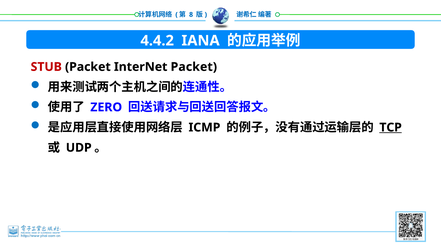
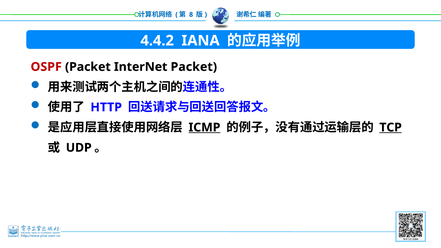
STUB: STUB -> OSPF (46, 67)
ZERO: ZERO -> HTTP (106, 107)
ICMP underline: none -> present (204, 127)
